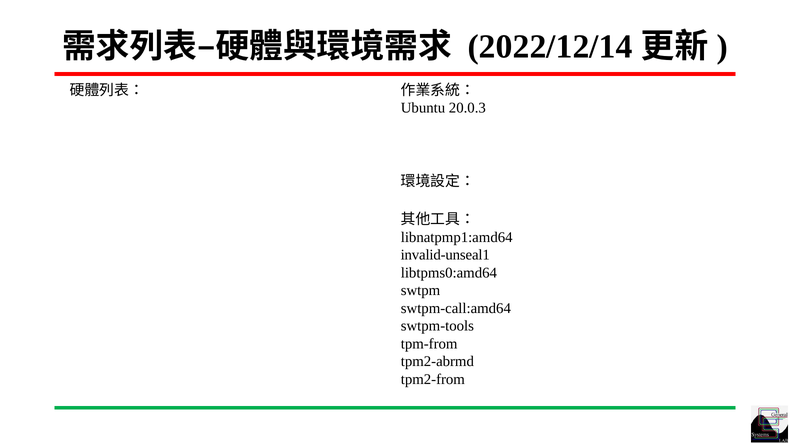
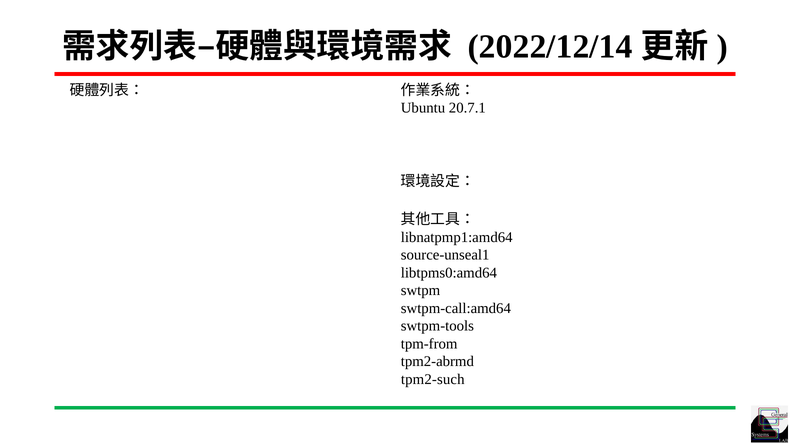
20.0.3: 20.0.3 -> 20.7.1 (467, 108)
invalid-unseal1: invalid-unseal1 -> source-unseal1 (445, 255)
tpm2-from: tpm2-from -> tpm2-such (433, 380)
